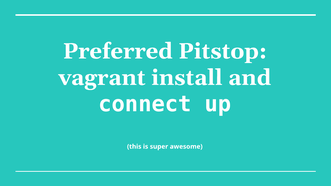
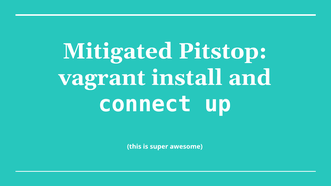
Preferred: Preferred -> Mitigated (118, 51)
